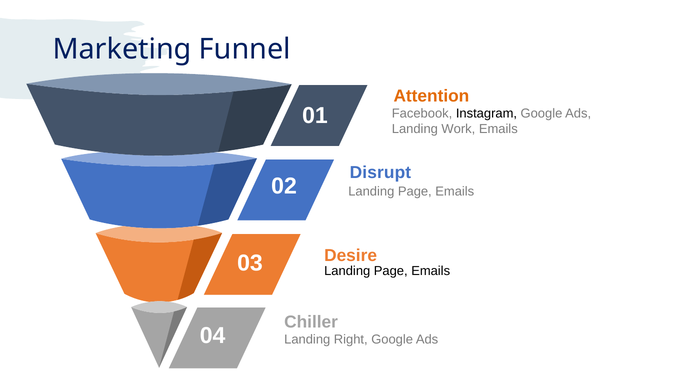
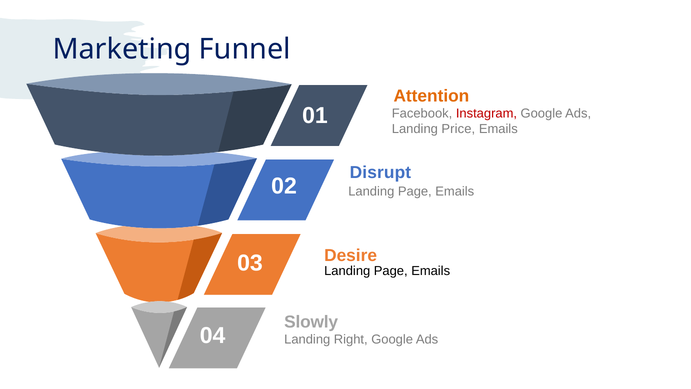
Instagram colour: black -> red (486, 113)
Work: Work -> Price (458, 129)
Chiller: Chiller -> Slowly (311, 322)
